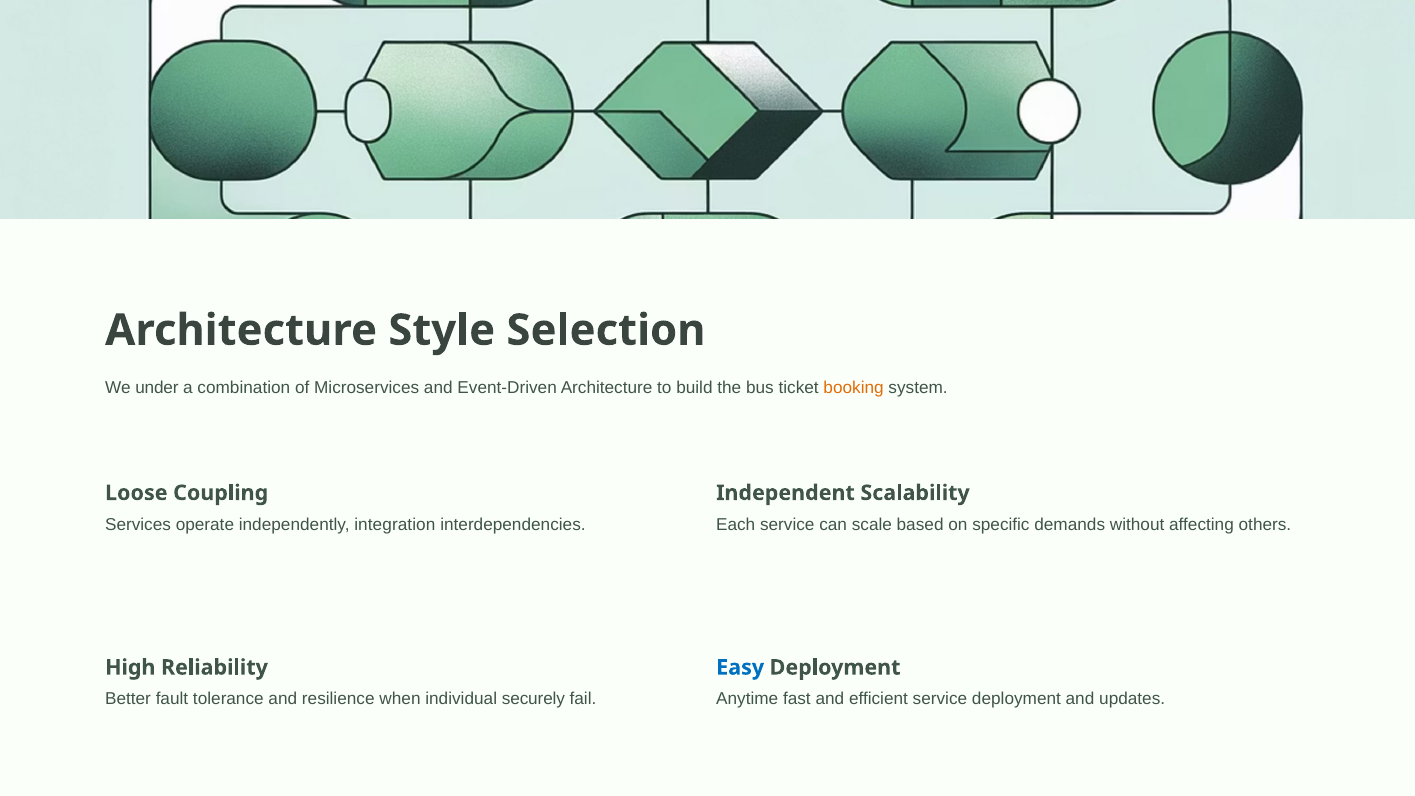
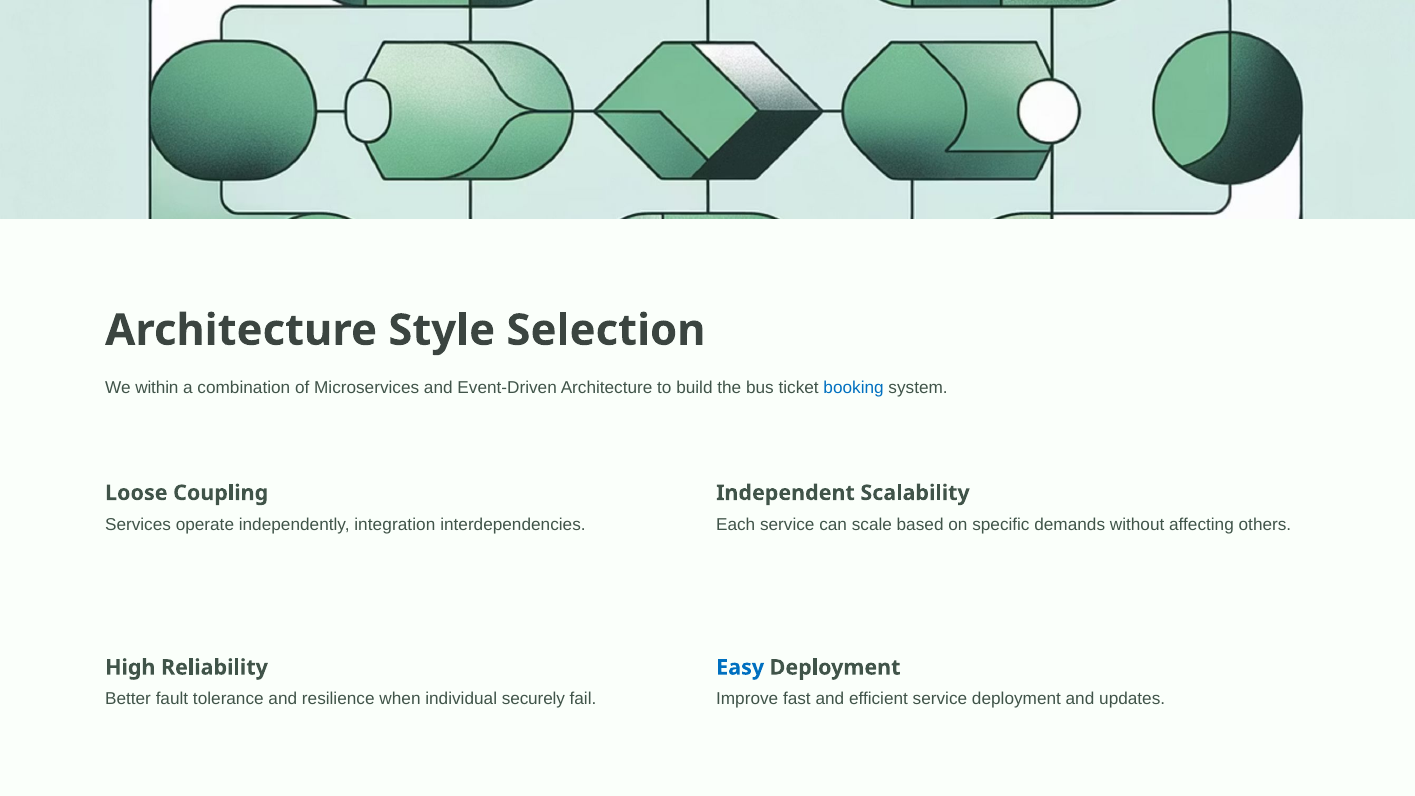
under: under -> within (157, 387)
booking colour: orange -> blue (854, 387)
Anytime: Anytime -> Improve (747, 699)
